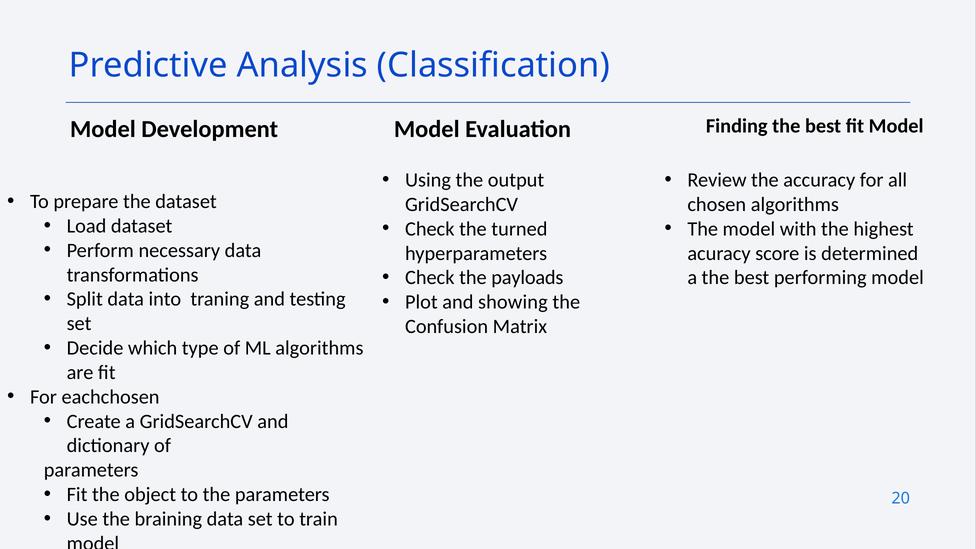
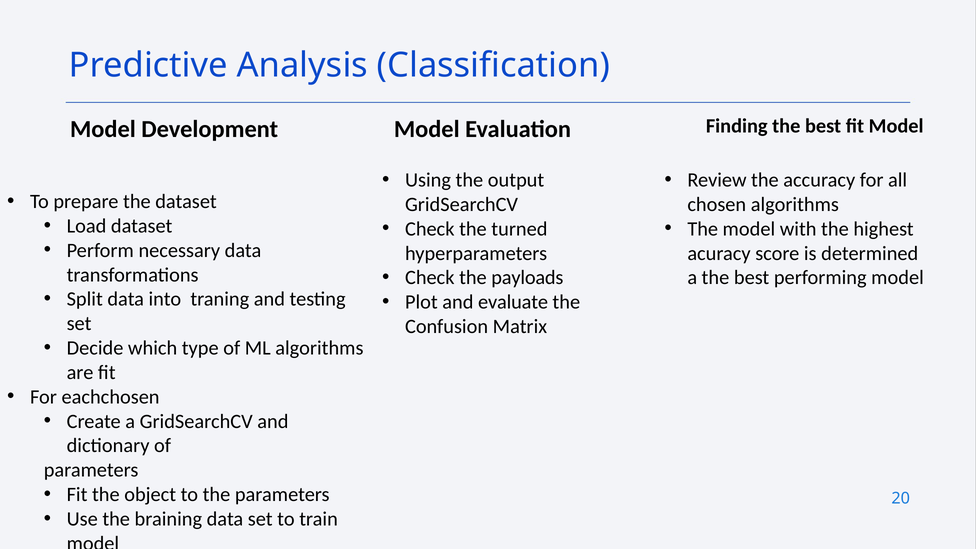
showing: showing -> evaluate (513, 302)
